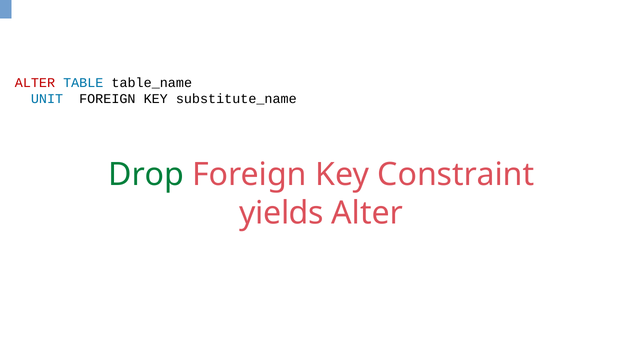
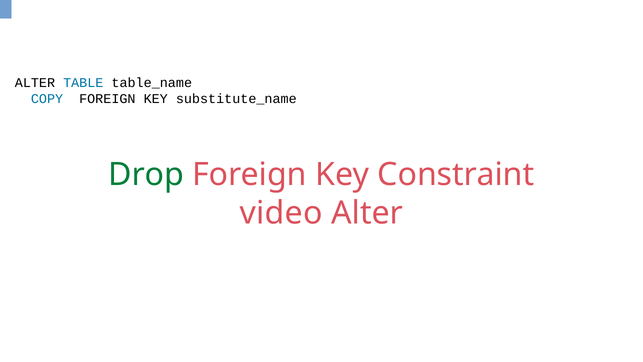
ALTER colour: red -> black (35, 83)
UNIT: UNIT -> COPY (47, 99)
yields: yields -> video (281, 213)
